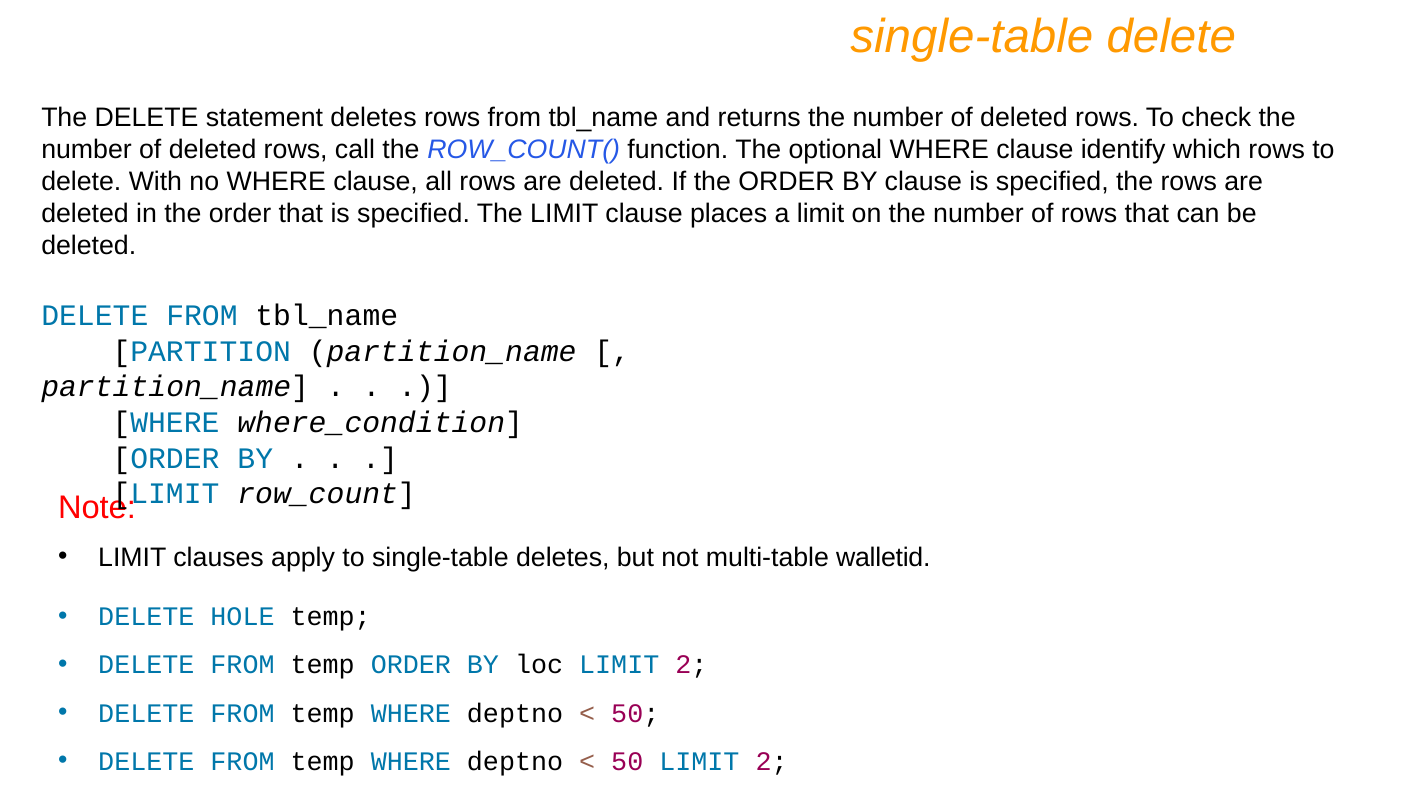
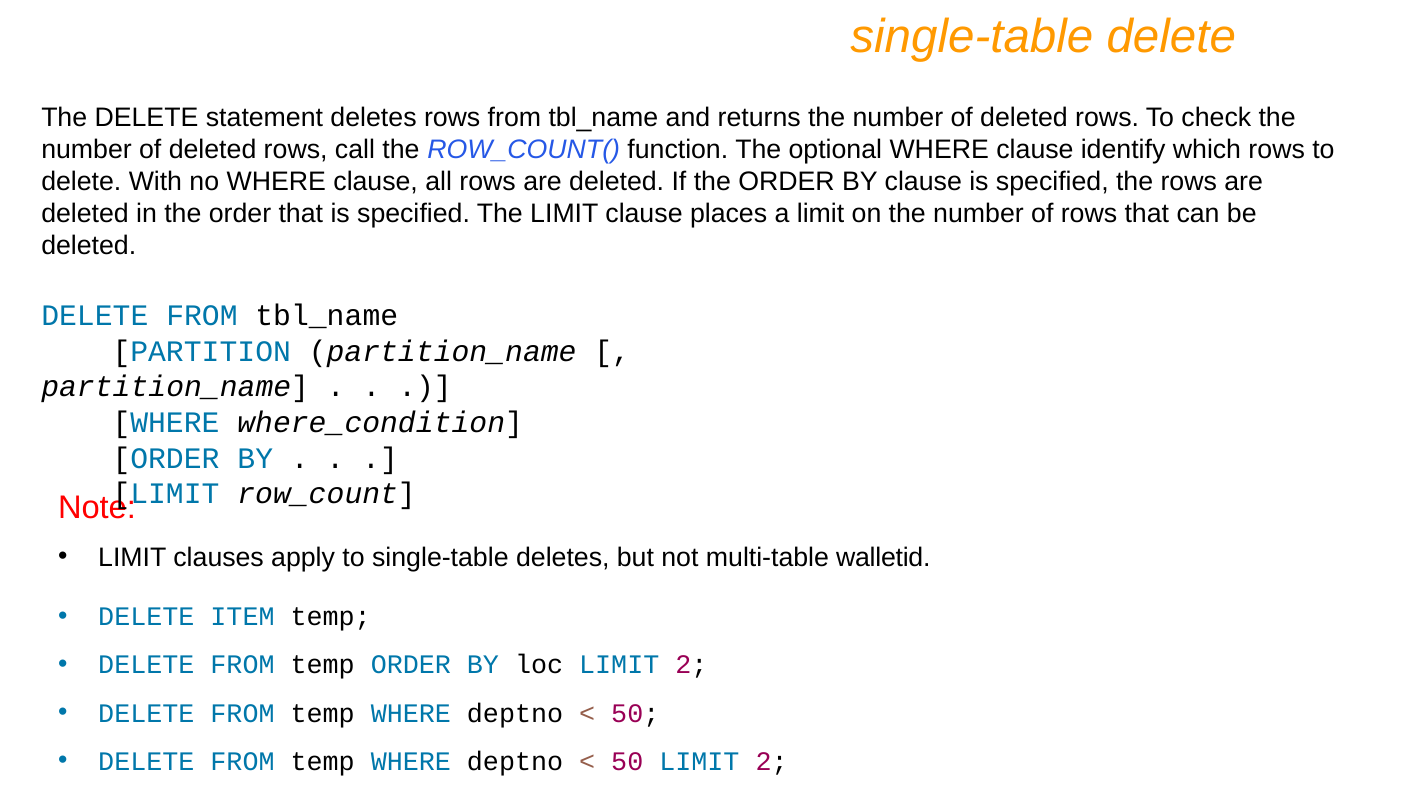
HOLE: HOLE -> ITEM (243, 617)
